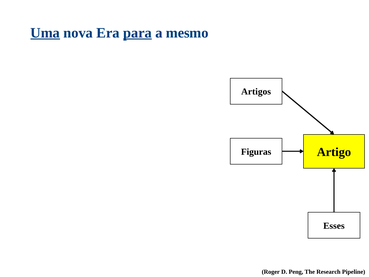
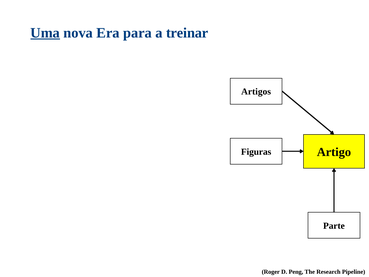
para underline: present -> none (137, 33)
mesmo: mesmo -> treinar (187, 33)
Esses: Esses -> Parte (334, 226)
